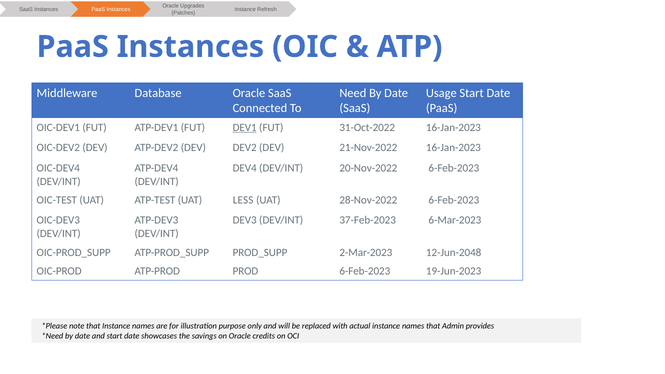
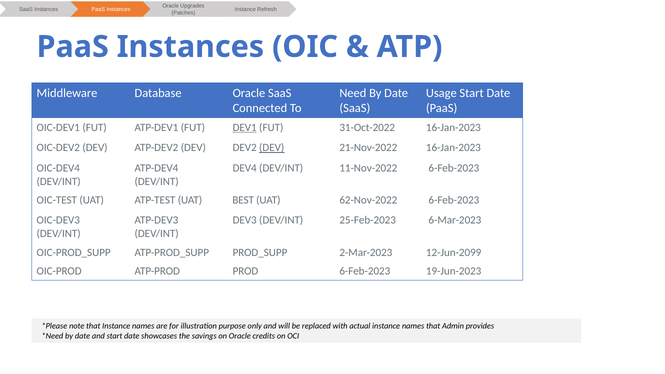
DEV underline: none -> present (272, 148)
20-Nov-2022: 20-Nov-2022 -> 11-Nov-2022 (368, 168)
LESS: LESS -> BEST (243, 200)
28-Nov-2022: 28-Nov-2022 -> 62-Nov-2022 (368, 200)
37-Feb-2023: 37-Feb-2023 -> 25-Feb-2023 (368, 220)
12-Jun-2048: 12-Jun-2048 -> 12-Jun-2099 (454, 252)
